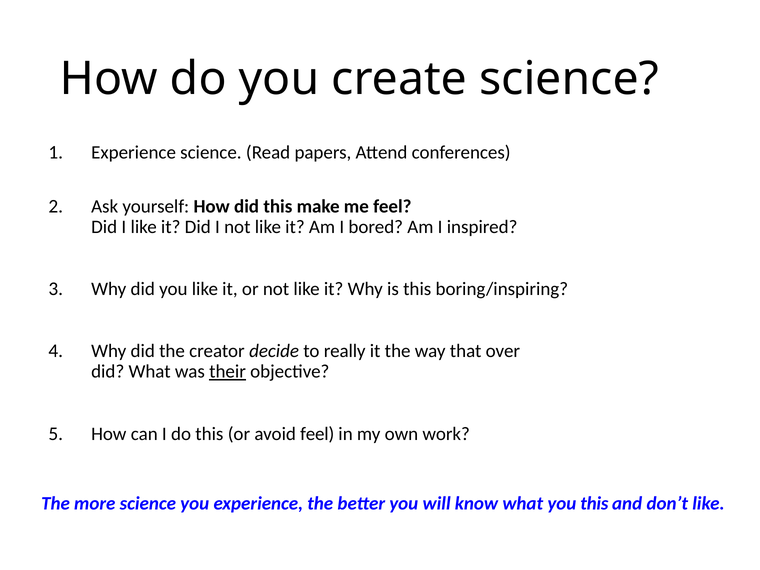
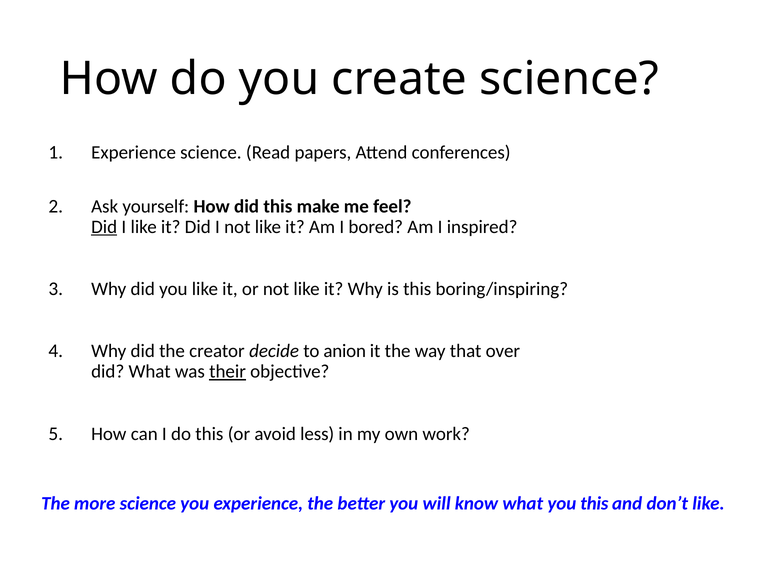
Did underline: none -> present (104, 227)
really: really -> anion (345, 351)
avoid feel: feel -> less (317, 434)
